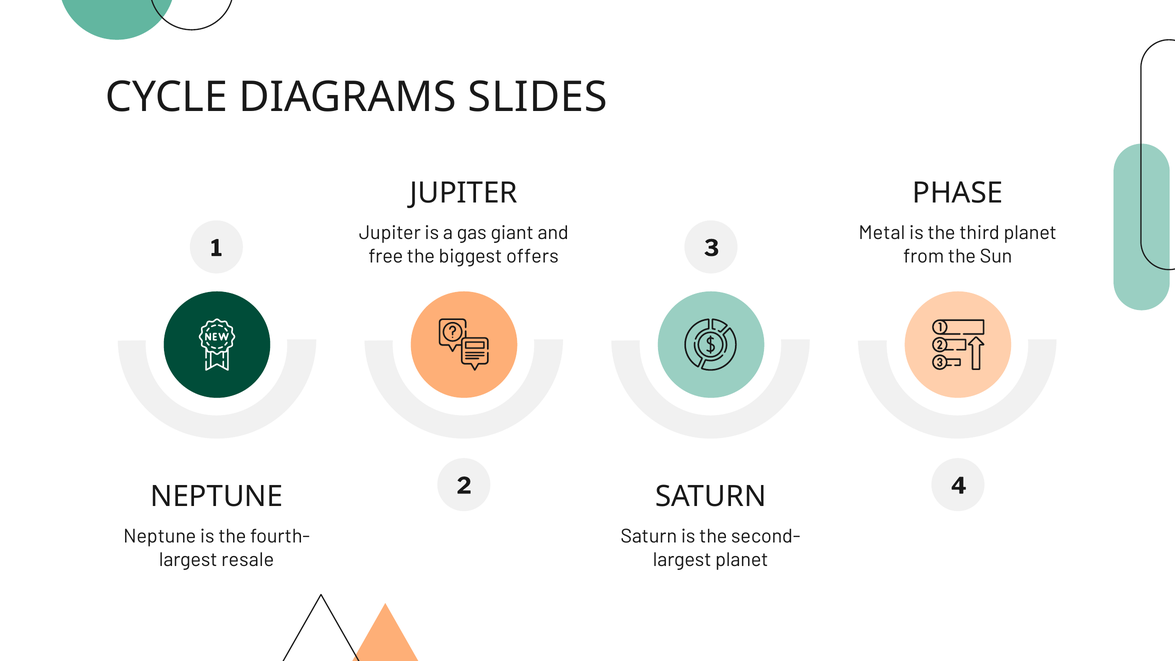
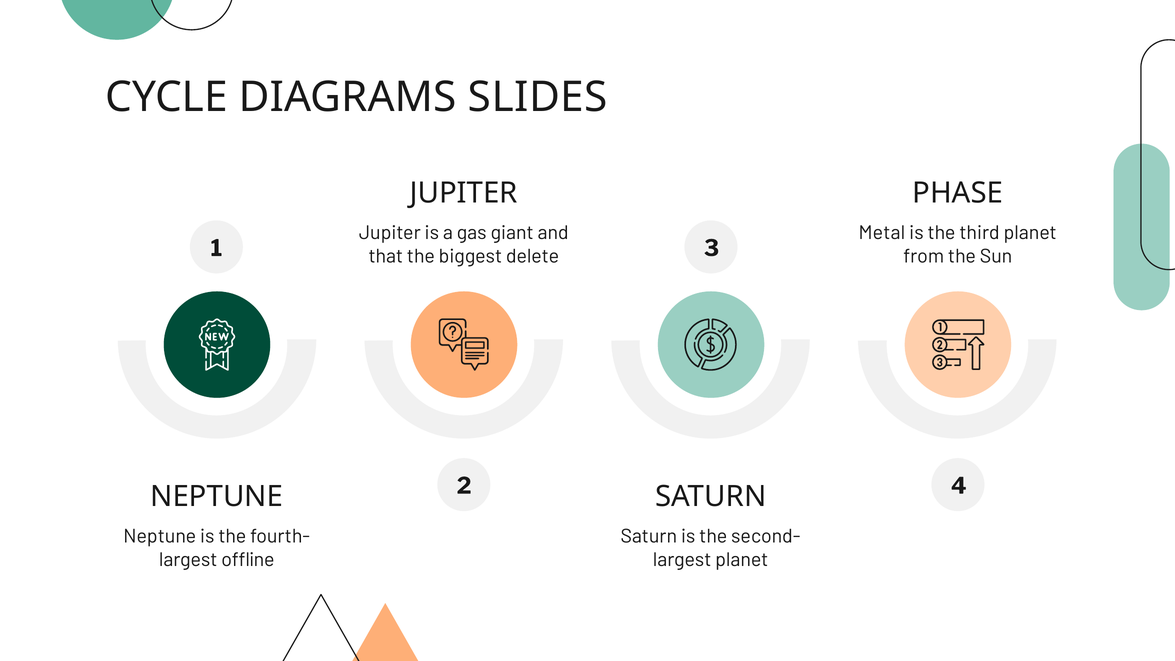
free: free -> that (386, 256)
offers: offers -> delete (533, 256)
resale: resale -> offline (248, 560)
